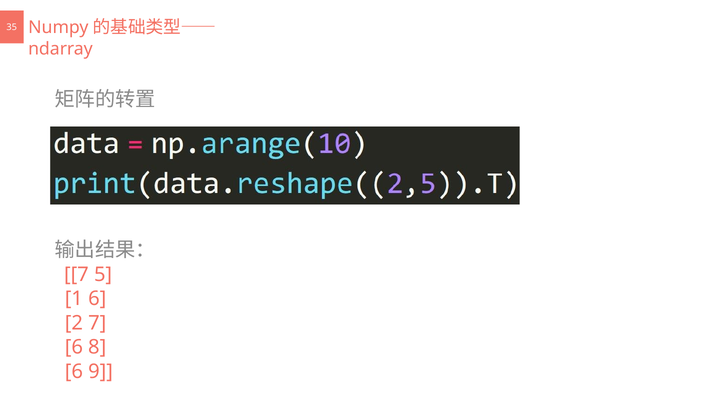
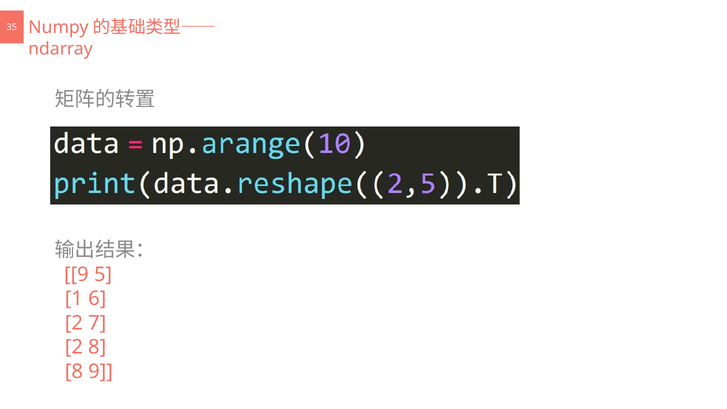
7: 7 -> 9 (76, 274)
6: 6 -> 2 (74, 347)
6: 6 -> 8 (74, 371)
